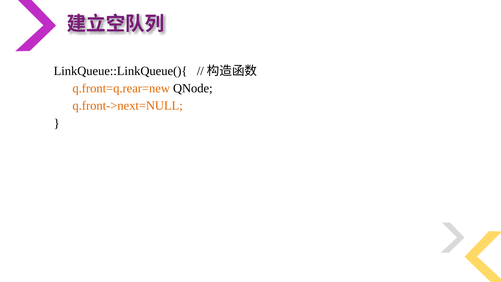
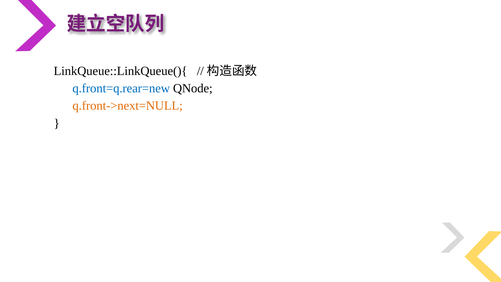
q.front=q.rear=new colour: orange -> blue (121, 88)
